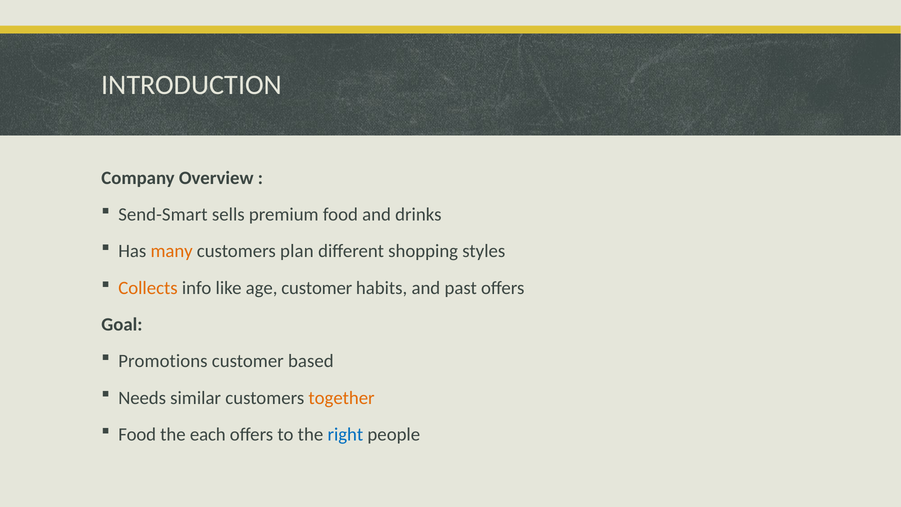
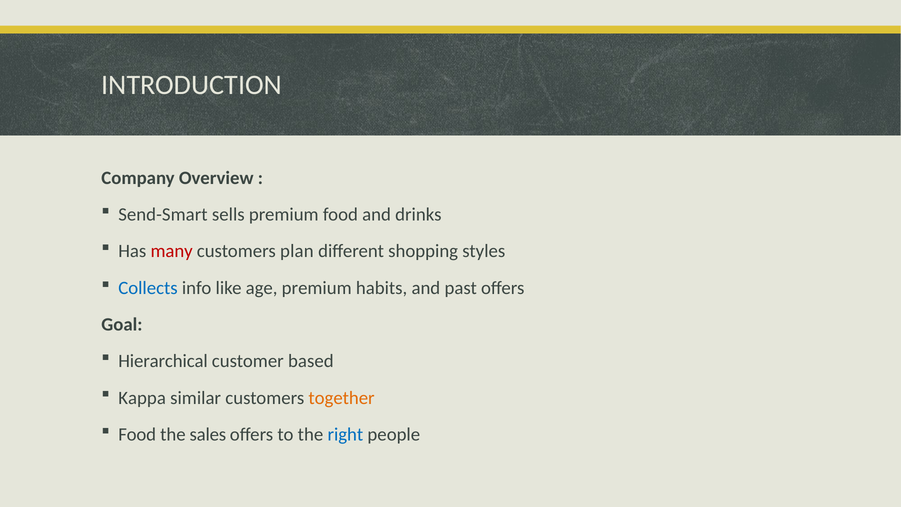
many colour: orange -> red (172, 251)
Collects colour: orange -> blue (148, 288)
age customer: customer -> premium (317, 288)
Promotions: Promotions -> Hierarchical (163, 361)
Needs: Needs -> Kappa (142, 398)
each: each -> sales (208, 434)
